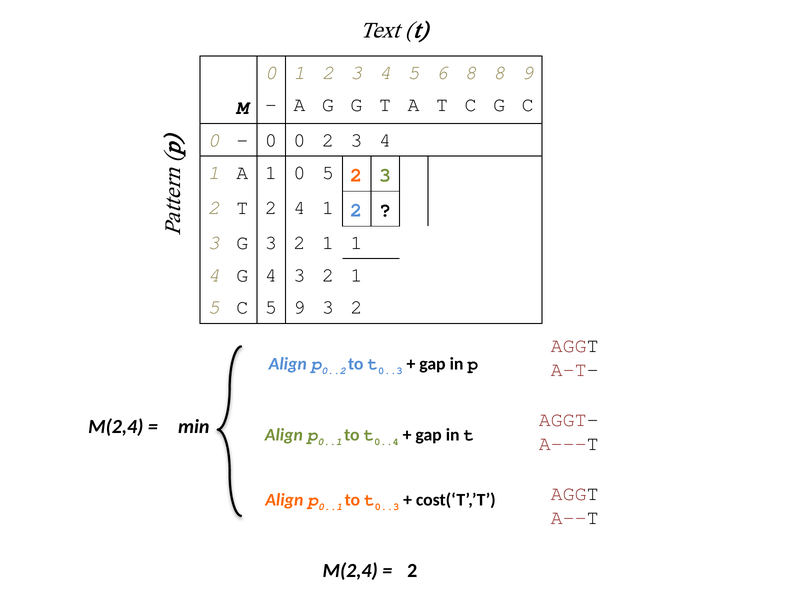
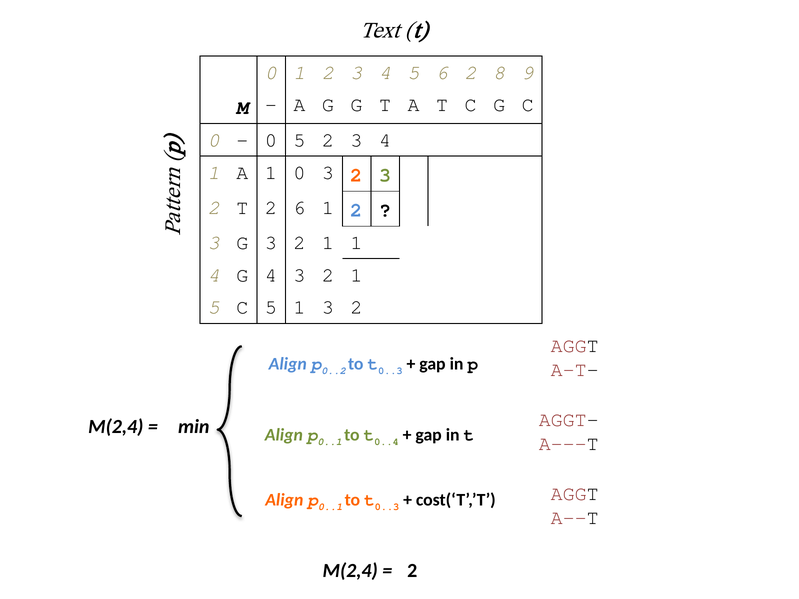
6 8: 8 -> 2 (471, 72)
0 0: 0 -> 5 (299, 140)
0 5: 5 -> 3 (328, 173)
2 4: 4 -> 6 (299, 208)
5 9: 9 -> 1 (299, 308)
